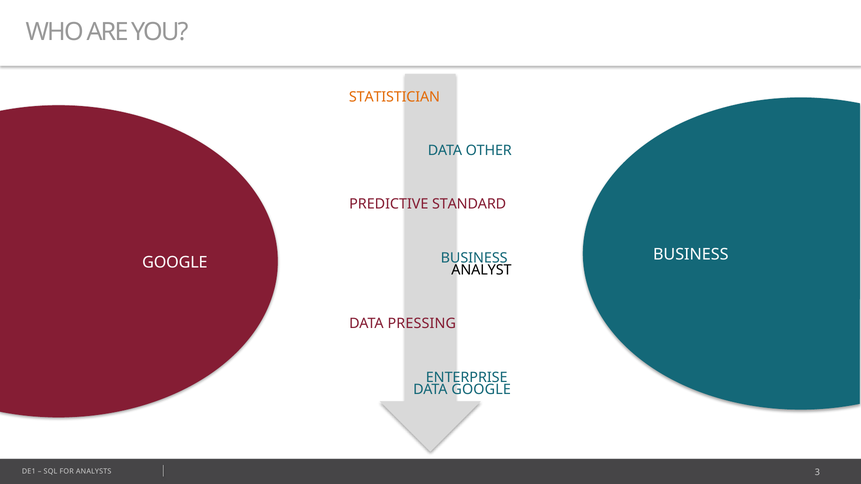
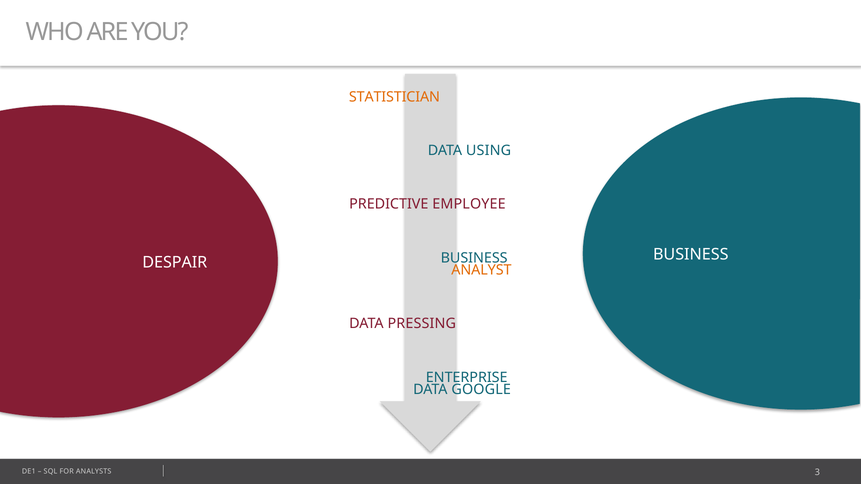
OTHER: OTHER -> USING (489, 151)
STANDARD: STANDARD -> EMPLOYEE (469, 204)
GOOGLE: GOOGLE -> DESPAIR (175, 263)
ANALYST colour: black -> orange (481, 270)
